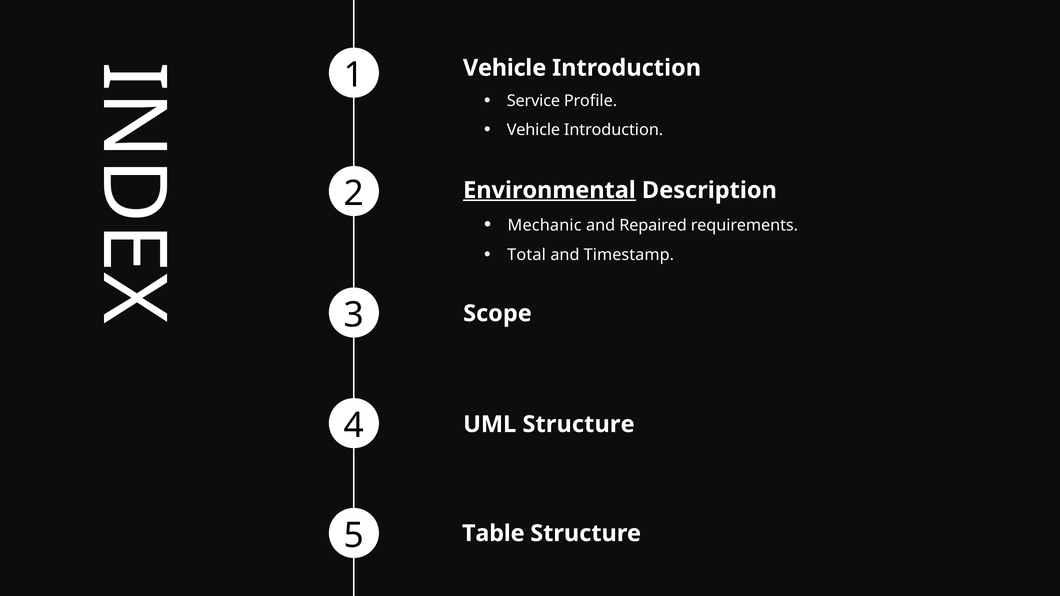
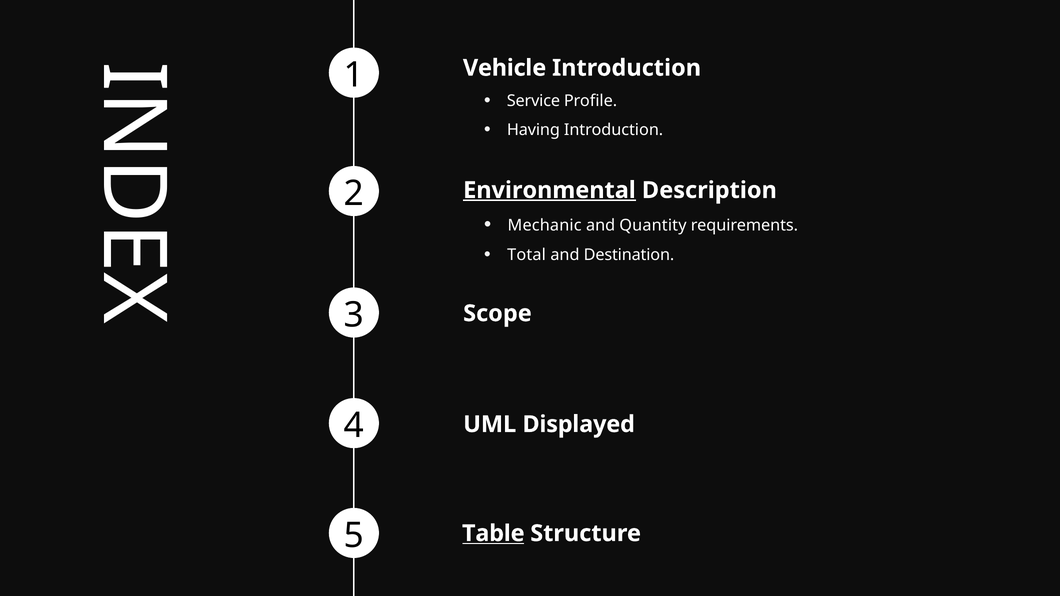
Vehicle: Vehicle -> Having (533, 130)
Repaired: Repaired -> Quantity (653, 226)
Timestamp: Timestamp -> Destination (629, 255)
UML Structure: Structure -> Displayed (579, 424)
Table underline: none -> present (493, 534)
